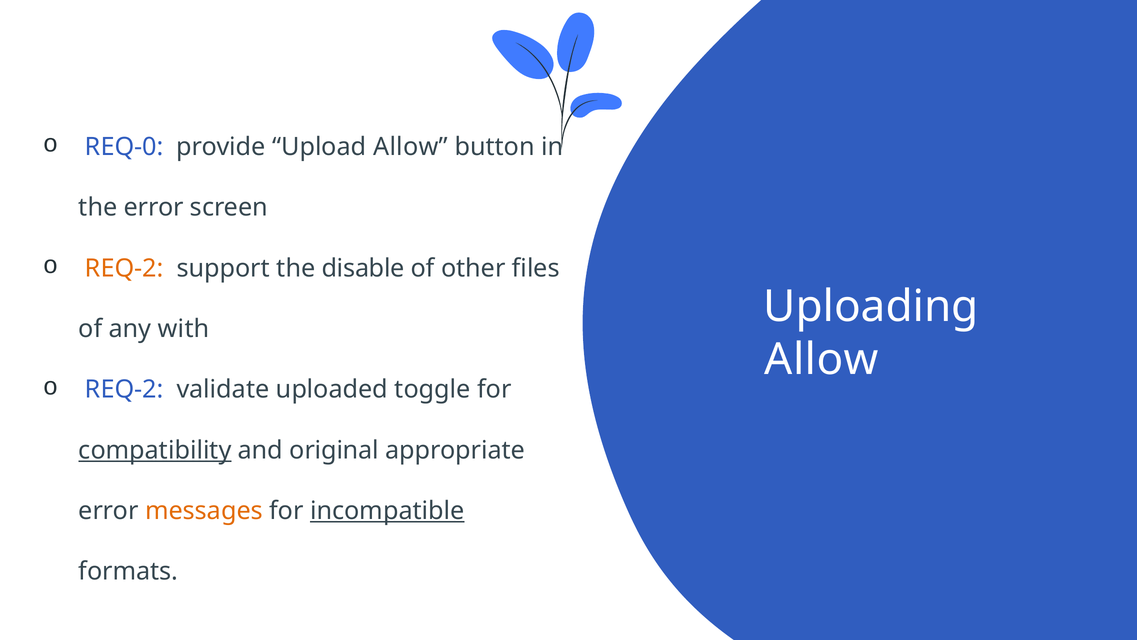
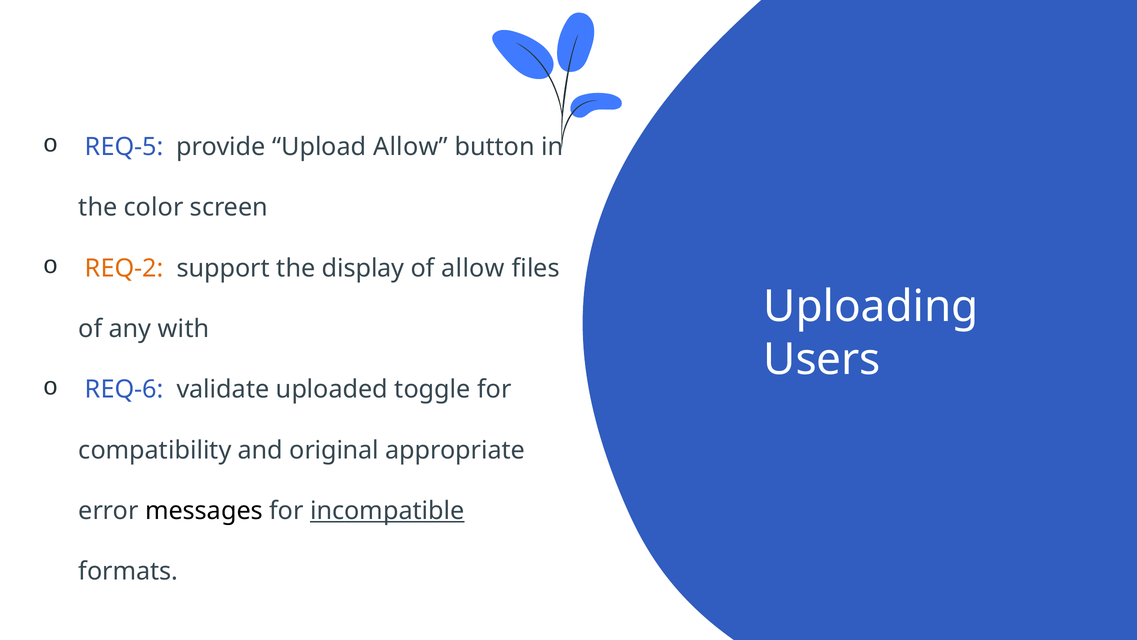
REQ-0: REQ-0 -> REQ-5 (124, 147)
the error: error -> color (154, 208)
disable: disable -> display (363, 268)
of other: other -> allow (473, 268)
Allow: Allow -> Users (822, 359)
REQ-2: REQ-2 -> REQ-6 (124, 389)
compatibility underline: present -> none (155, 450)
messages colour: orange -> black (204, 511)
